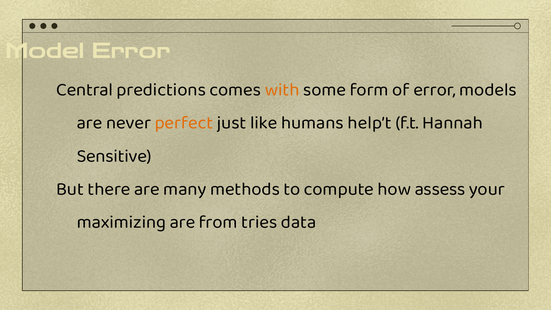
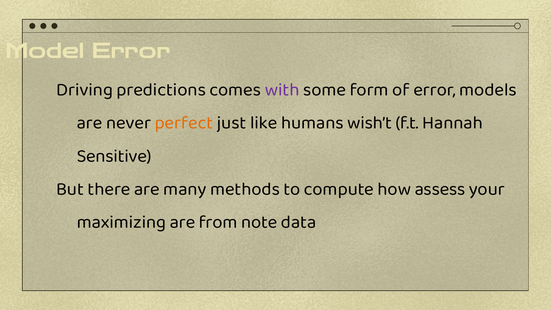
Central: Central -> Driving (85, 89)
with colour: orange -> purple (282, 89)
help’t: help’t -> wish’t (370, 123)
tries: tries -> note (259, 222)
